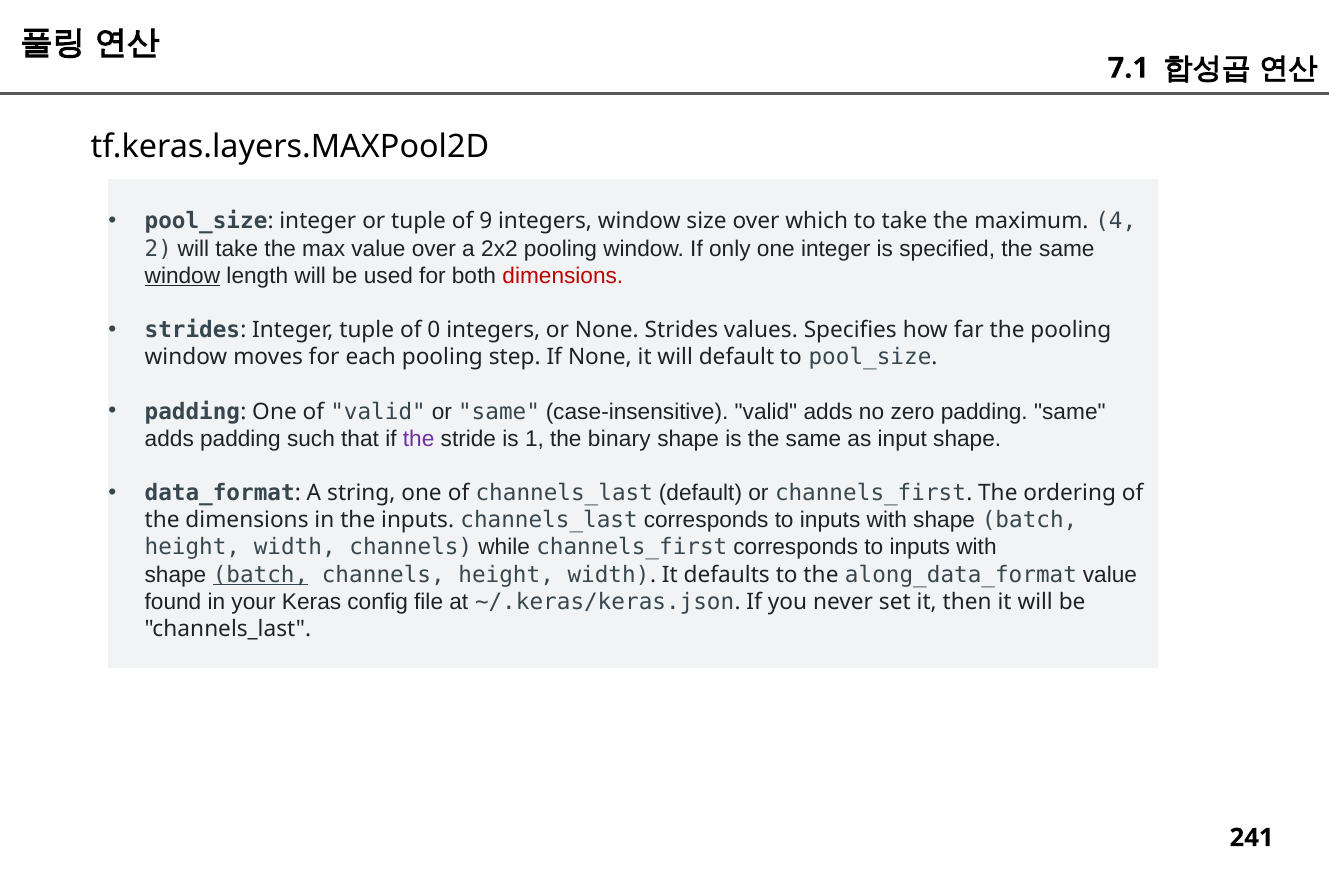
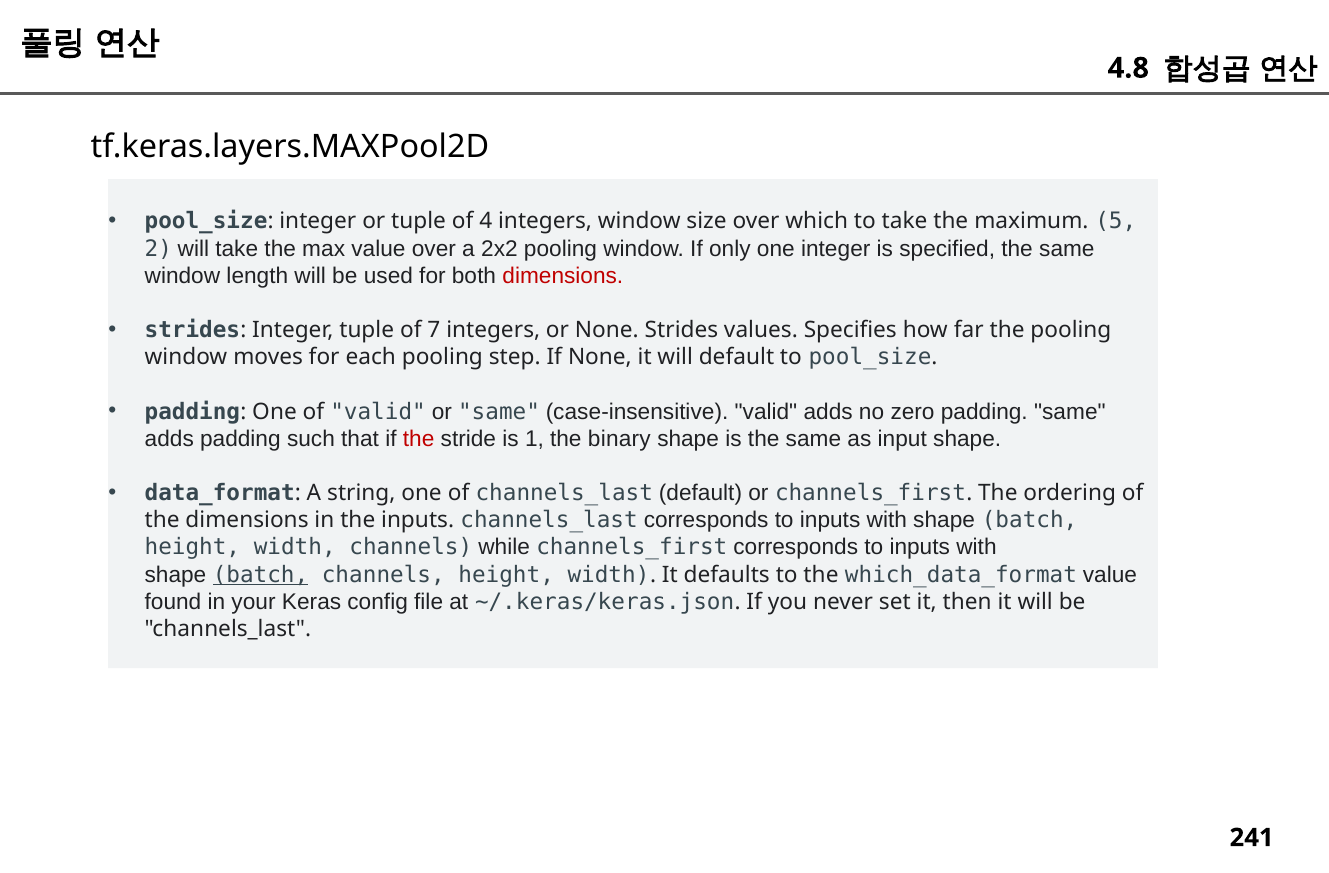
7.1: 7.1 -> 4.8 (1128, 68)
9: 9 -> 4 (486, 221)
4: 4 -> 5 (1116, 221)
window underline: present -> none (182, 276)
0: 0 -> 7 (434, 330)
the colour: purple -> red (419, 439)
along_data_format: along_data_format -> which_data_format (961, 575)
